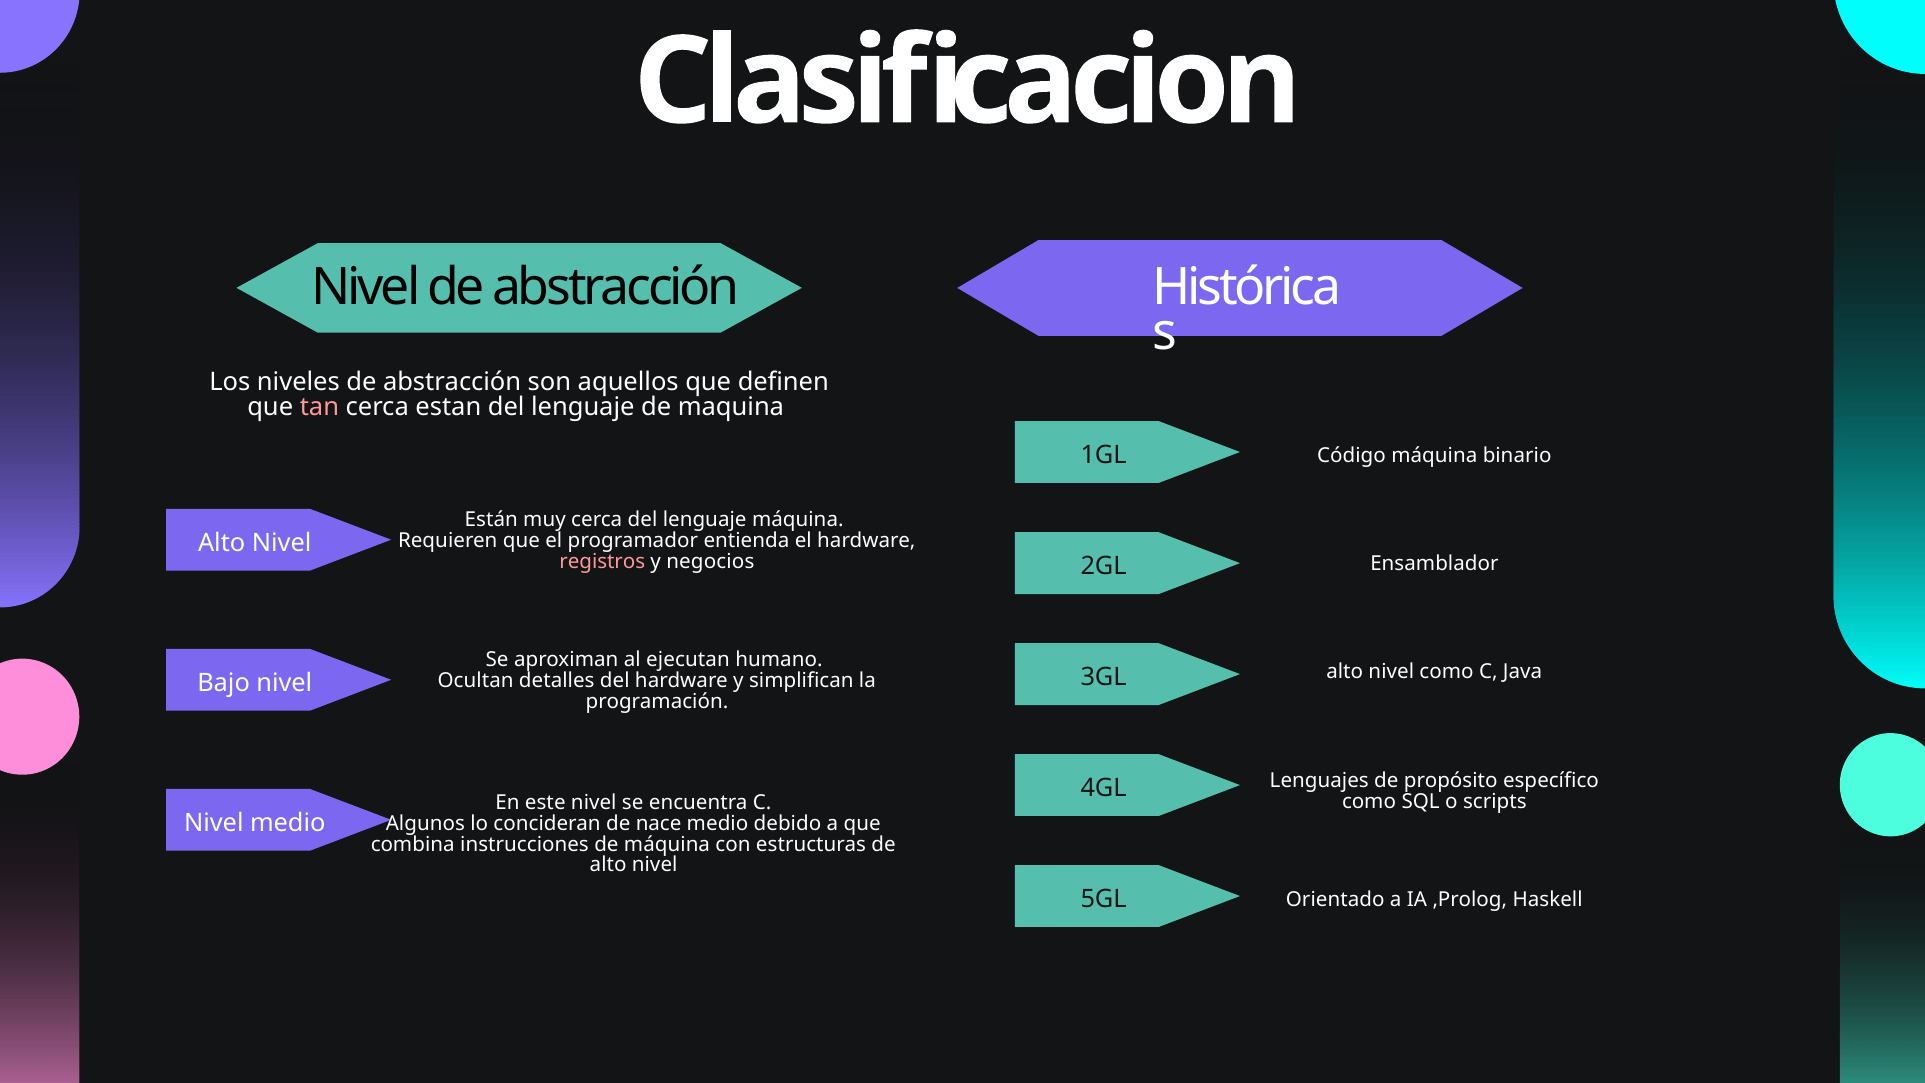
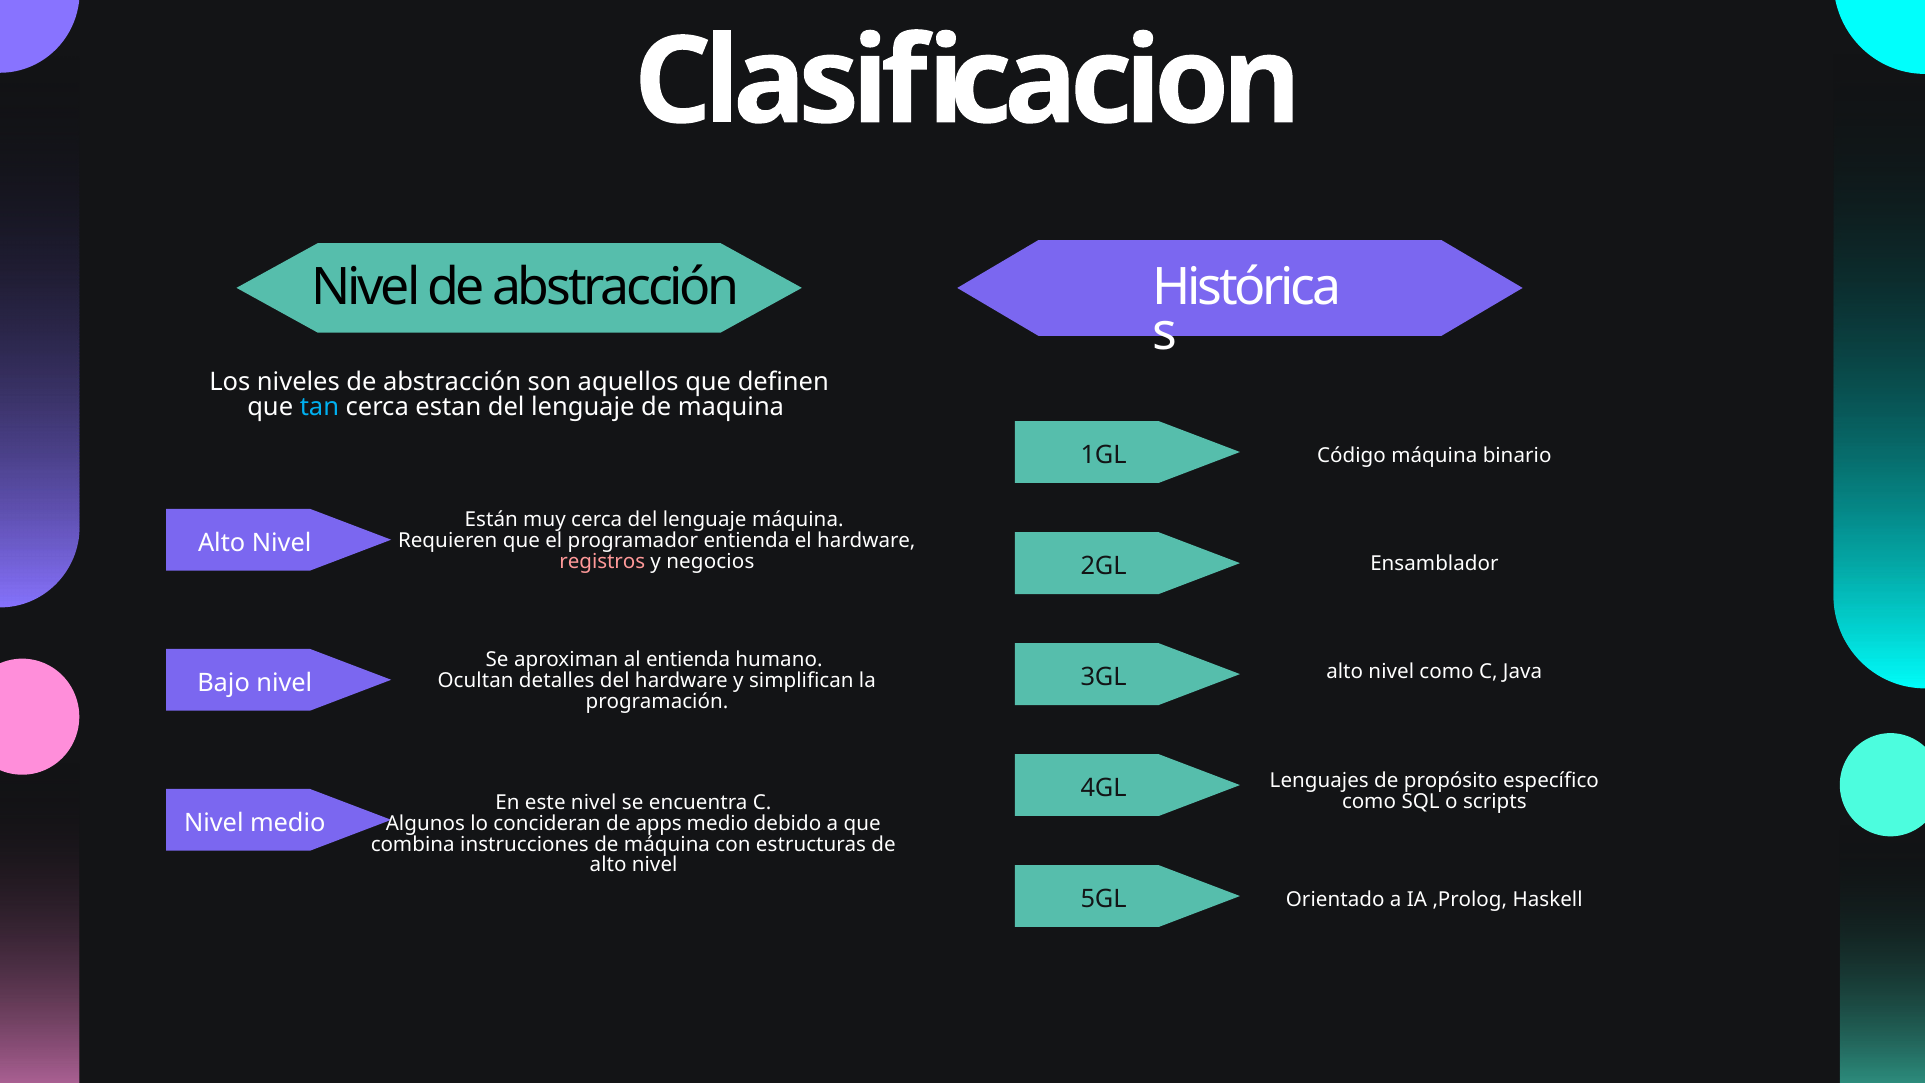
tan colour: pink -> light blue (319, 407)
al ejecutan: ejecutan -> entienda (688, 660)
nace: nace -> apps (659, 824)
